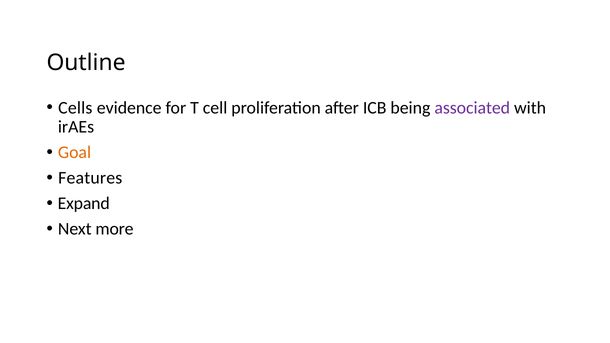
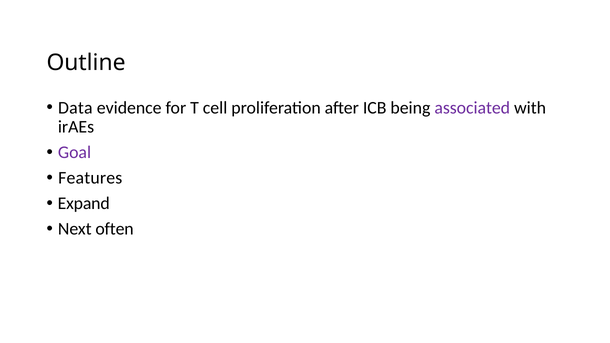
Cells: Cells -> Data (75, 108)
Goal colour: orange -> purple (75, 153)
more: more -> often (115, 229)
